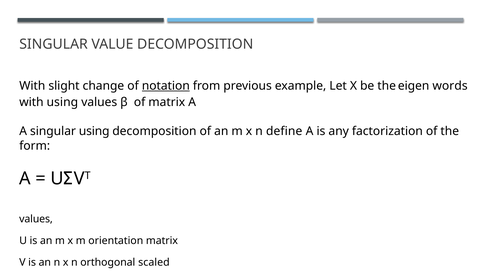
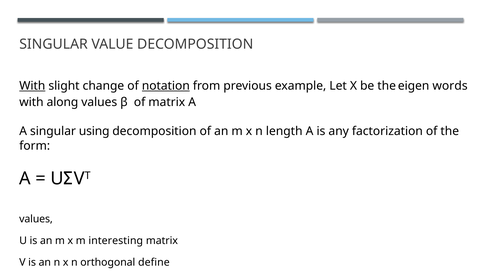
With underline: none -> present (32, 86)
with using: using -> along (62, 102)
define: define -> length (284, 131)
orientation: orientation -> interesting (116, 240)
scaled: scaled -> define (154, 262)
